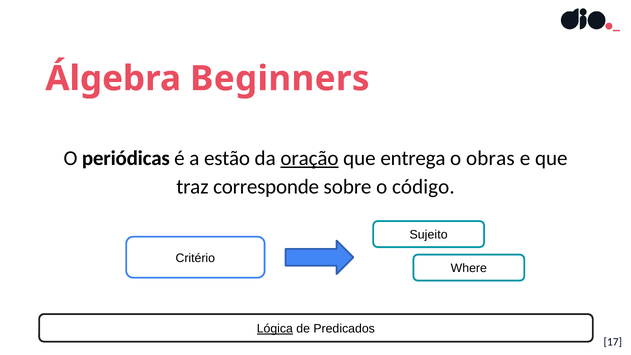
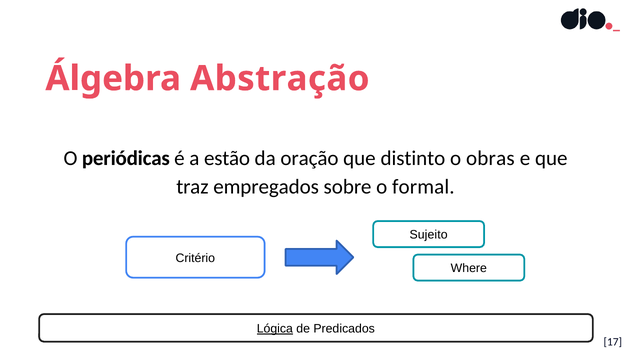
Beginners: Beginners -> Abstração (280, 79)
oração underline: present -> none (309, 158)
entrega: entrega -> distinto (413, 158)
corresponde: corresponde -> empregados (266, 187)
código: código -> formal (423, 187)
